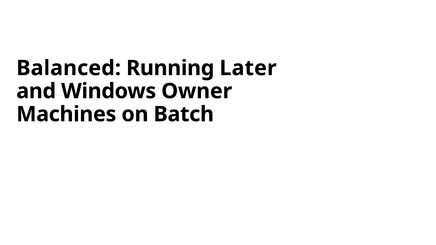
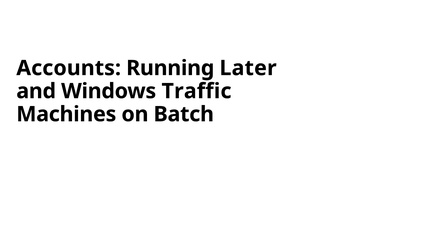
Balanced: Balanced -> Accounts (69, 68)
Owner: Owner -> Traffic (197, 91)
